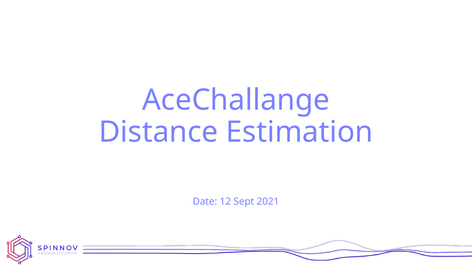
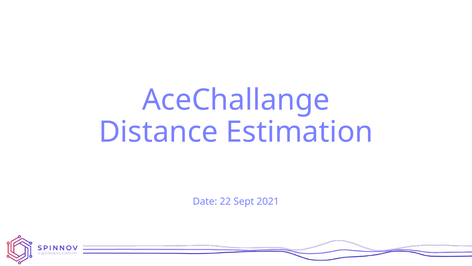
12: 12 -> 22 (225, 201)
